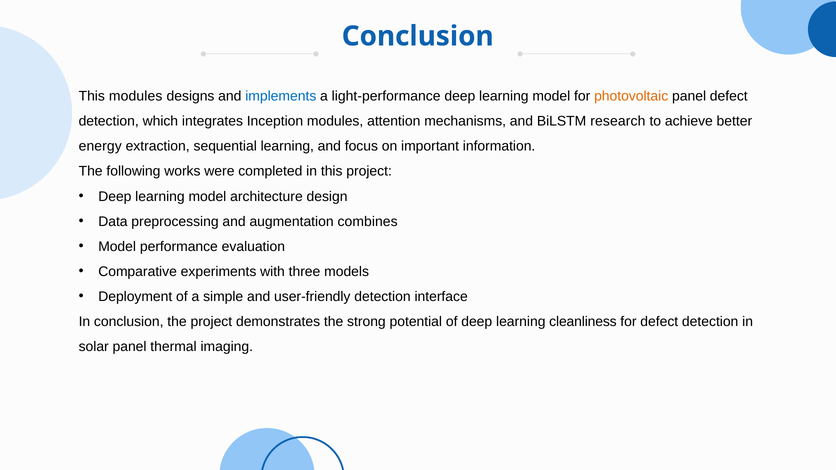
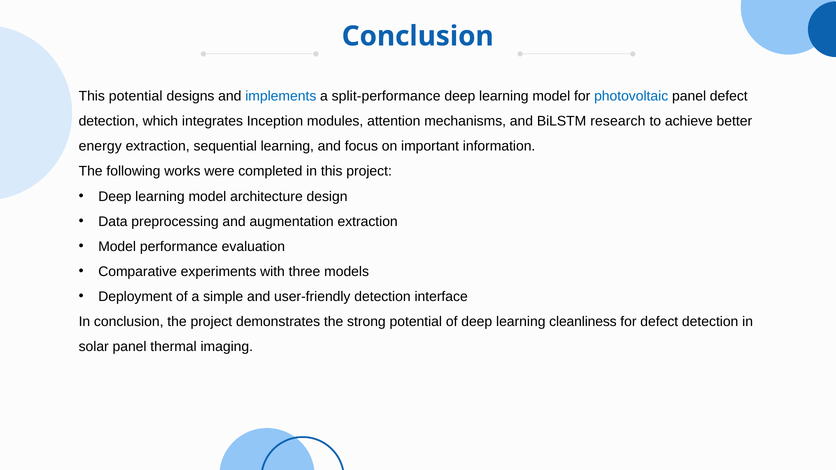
This modules: modules -> potential (136, 96)
light-performance: light-performance -> split-performance (386, 96)
photovoltaic colour: orange -> blue (631, 96)
augmentation combines: combines -> extraction (368, 222)
